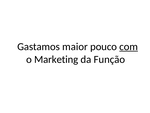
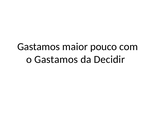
com underline: present -> none (129, 46)
o Marketing: Marketing -> Gastamos (56, 59)
Função: Função -> Decidir (109, 59)
